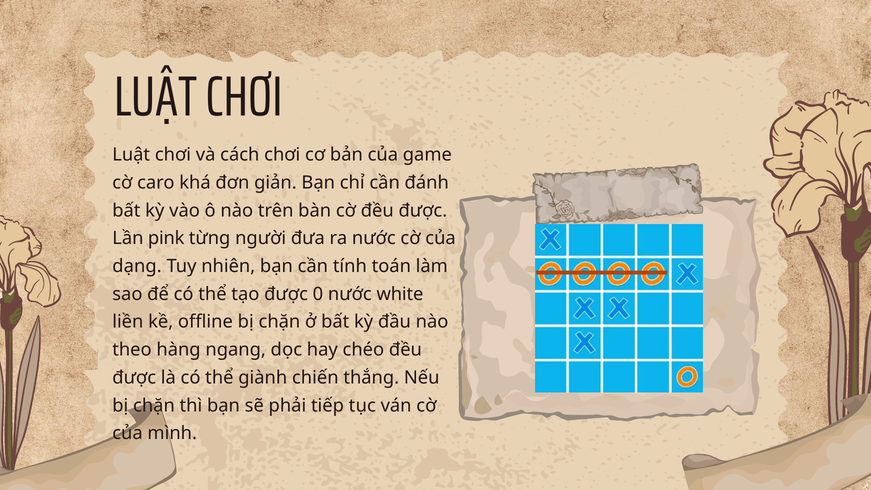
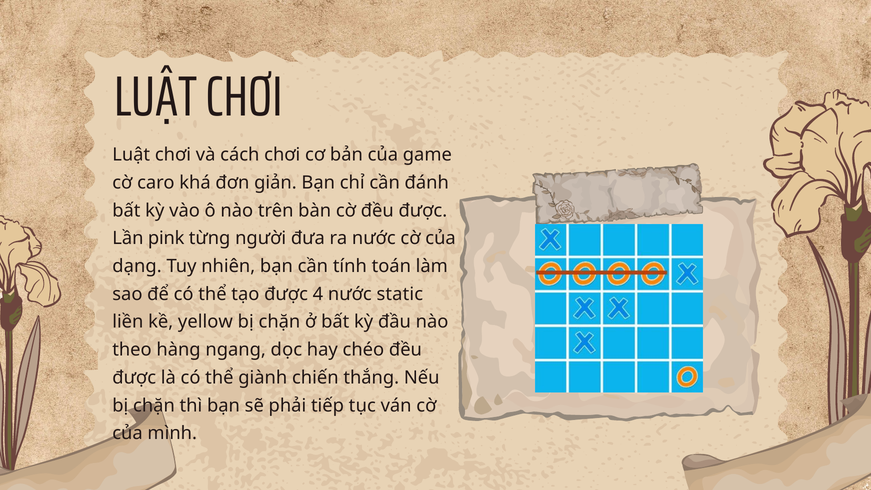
0: 0 -> 4 (318, 294)
white: white -> static (400, 294)
offline: offline -> yellow (205, 322)
